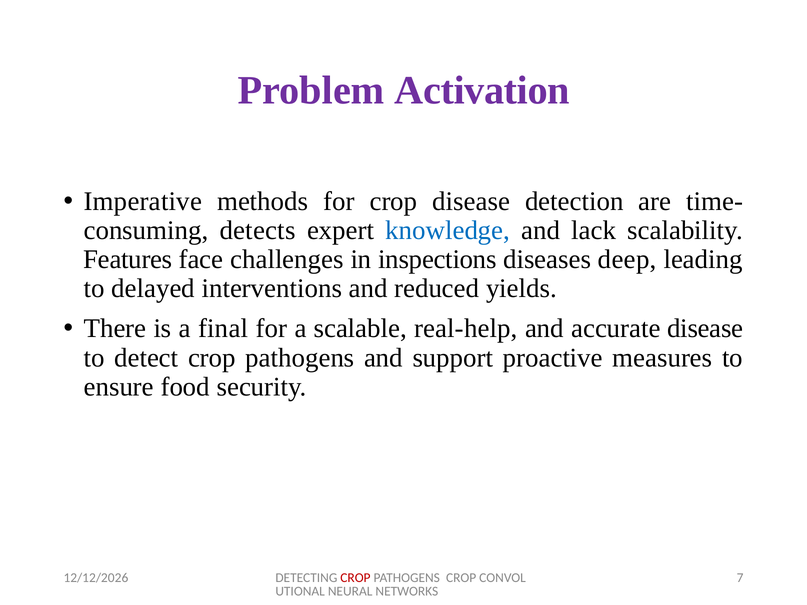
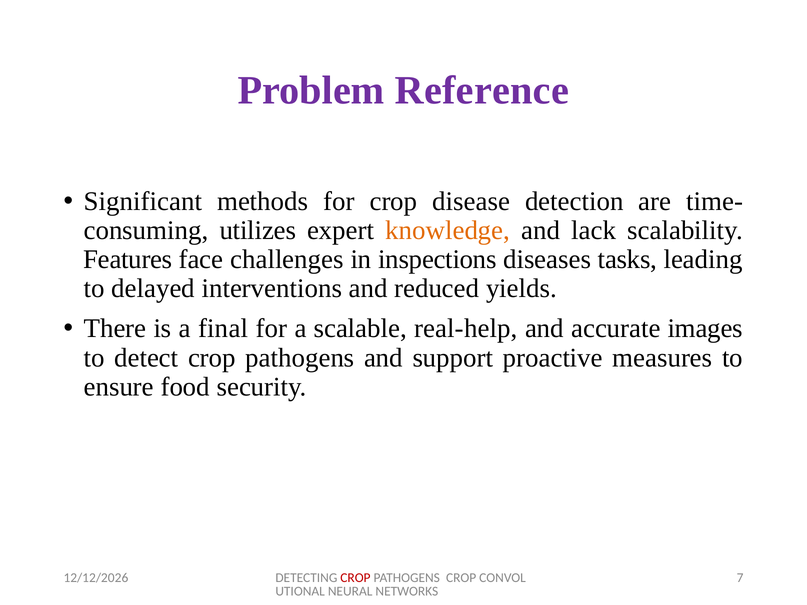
Activation: Activation -> Reference (482, 90)
Imperative: Imperative -> Significant (143, 201)
detects: detects -> utilizes (258, 230)
knowledge colour: blue -> orange (448, 230)
deep: deep -> tasks (627, 259)
accurate disease: disease -> images (705, 329)
